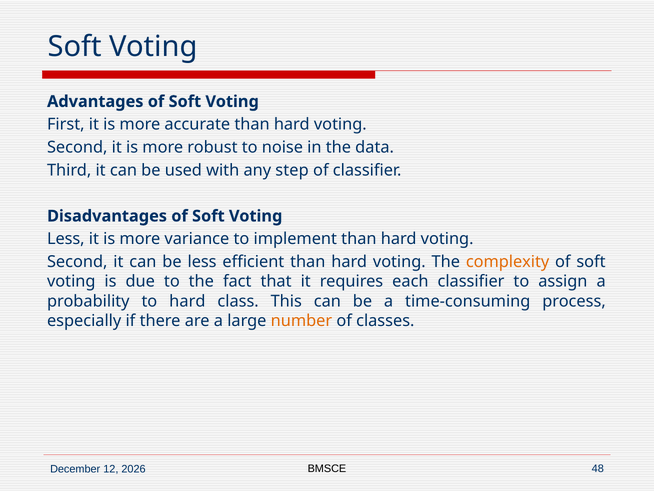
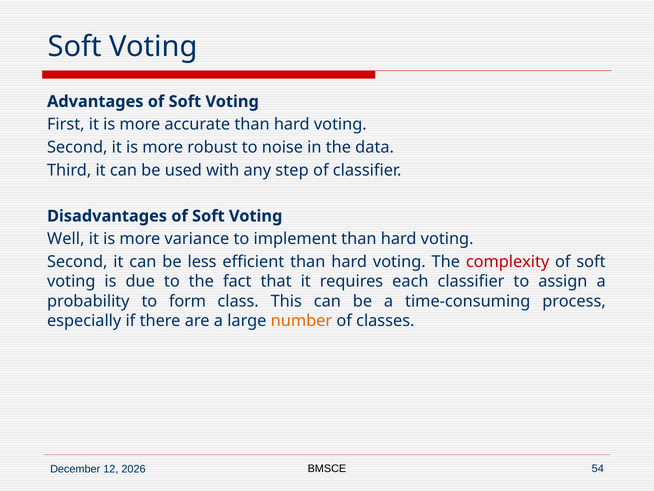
Less: Less -> Well (66, 239)
complexity colour: orange -> red (508, 262)
to hard: hard -> form (187, 301)
48: 48 -> 54 (598, 468)
